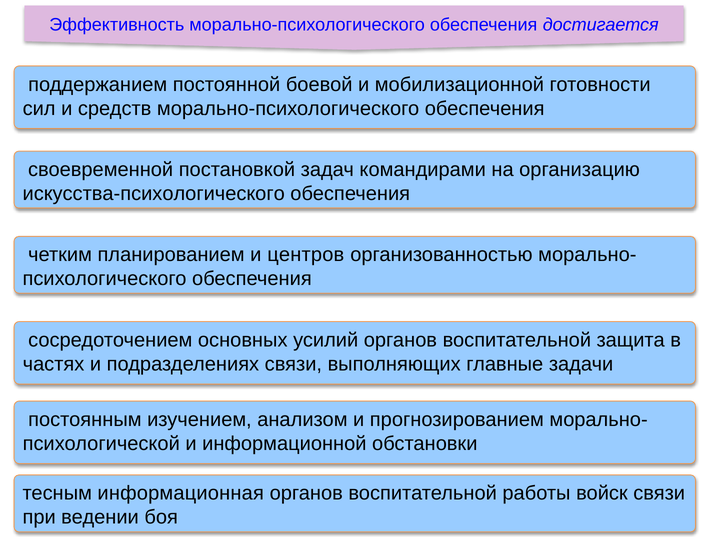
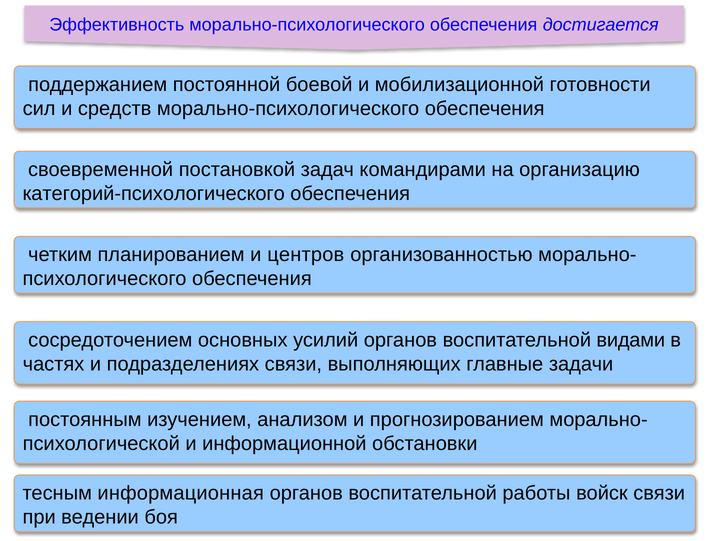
искусства-психологического: искусства-психологического -> категорий-психологического (154, 193)
защита: защита -> видами (631, 340)
